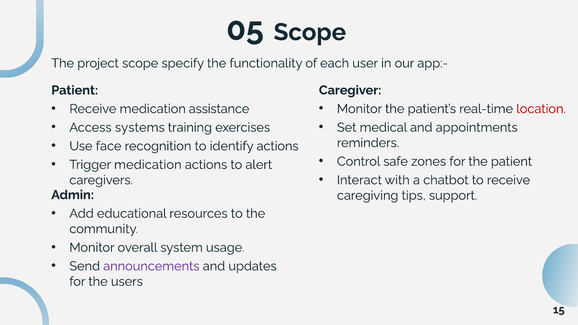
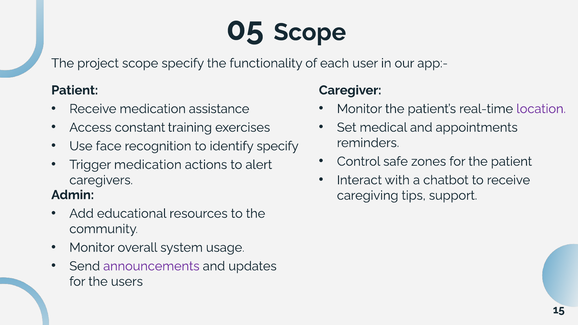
location colour: red -> purple (541, 109)
systems: systems -> constant (140, 128)
identify actions: actions -> specify (278, 146)
